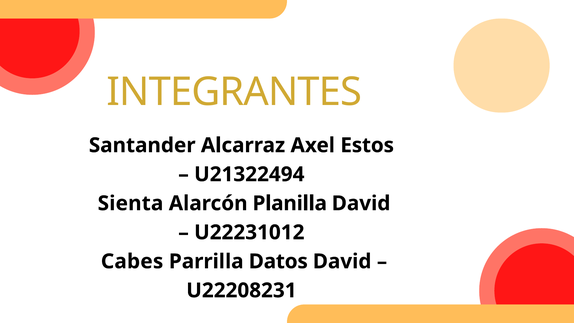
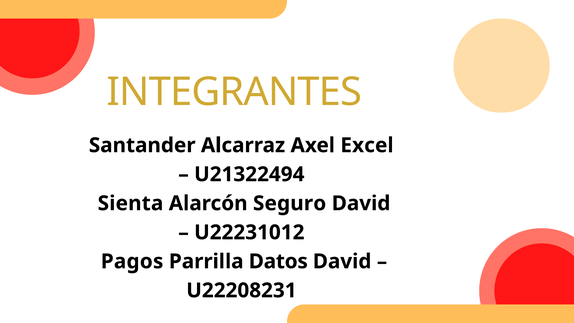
Estos: Estos -> Excel (367, 145)
Planilla: Planilla -> Seguro (290, 203)
Cabes: Cabes -> Pagos (132, 261)
